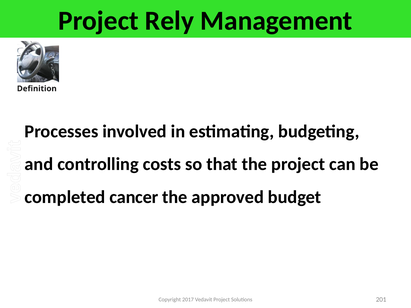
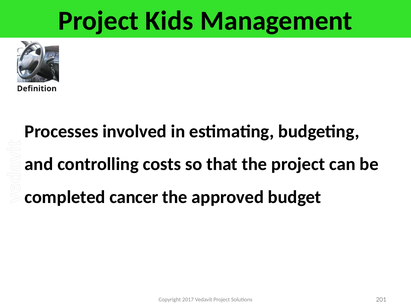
Rely: Rely -> Kids (169, 21)
